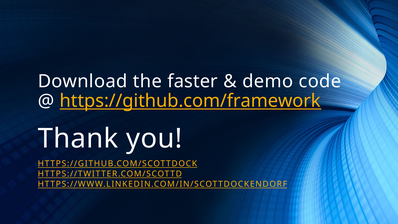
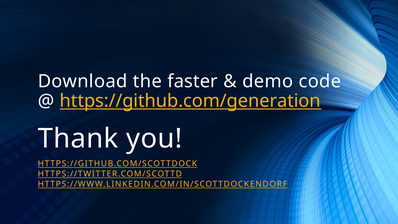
https://github.com/framework: https://github.com/framework -> https://github.com/generation (190, 101)
